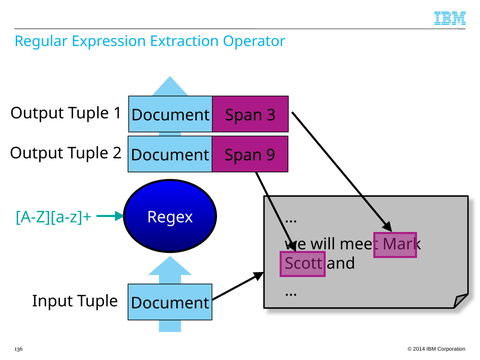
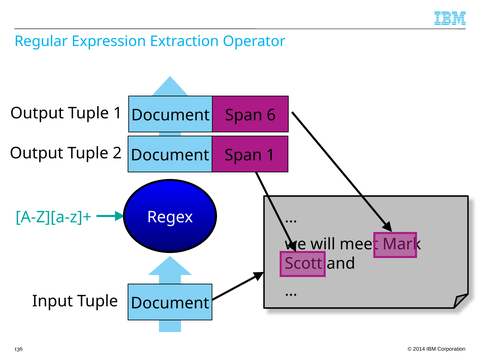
3: 3 -> 6 (271, 115)
Span 9: 9 -> 1 (271, 155)
